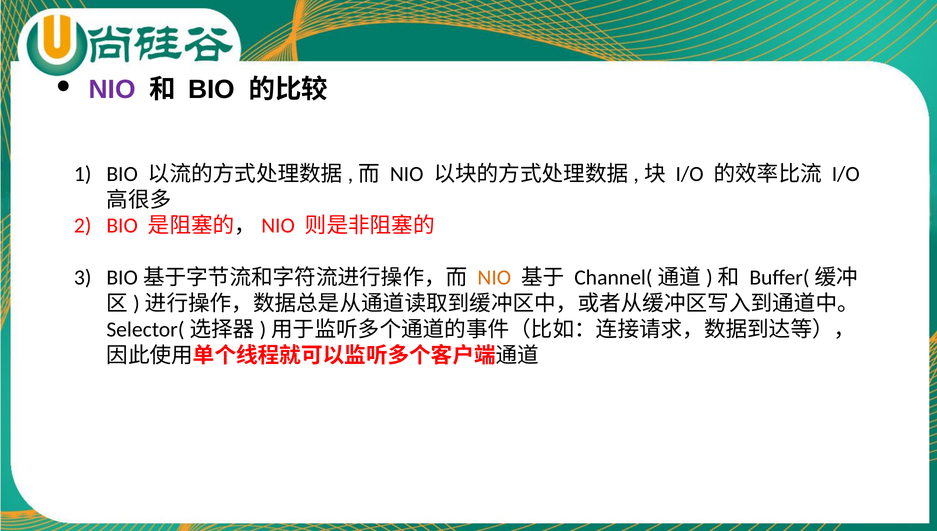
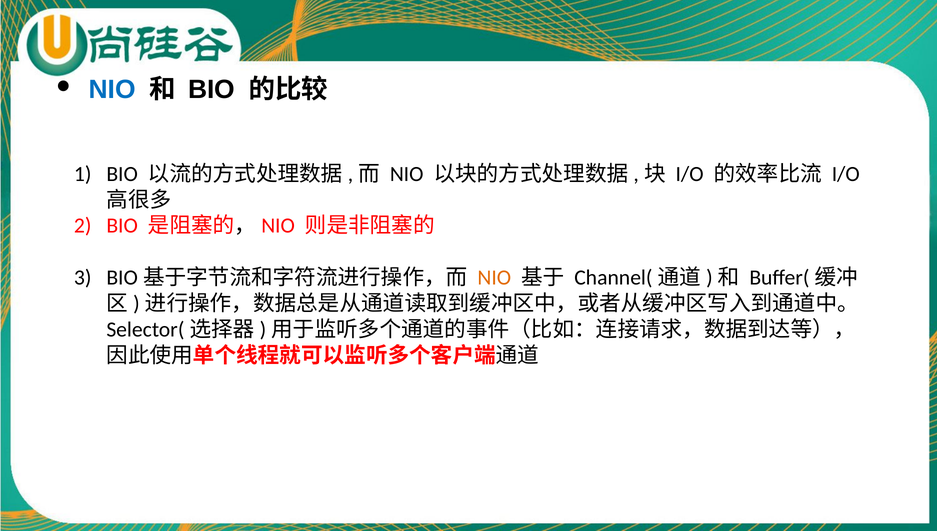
NIO colour: purple -> blue (112, 90)
